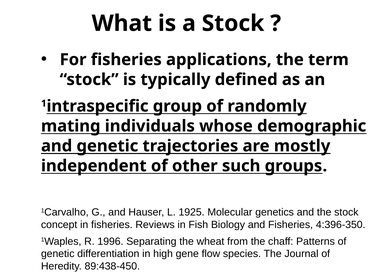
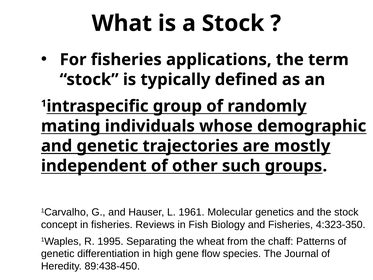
1925: 1925 -> 1961 (192, 212)
4:396-350: 4:396-350 -> 4:323-350 (341, 225)
1996: 1996 -> 1995 (110, 241)
